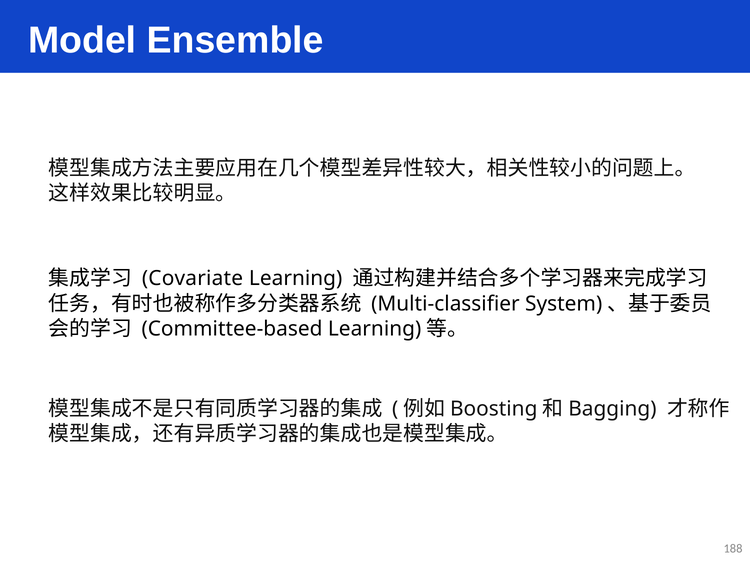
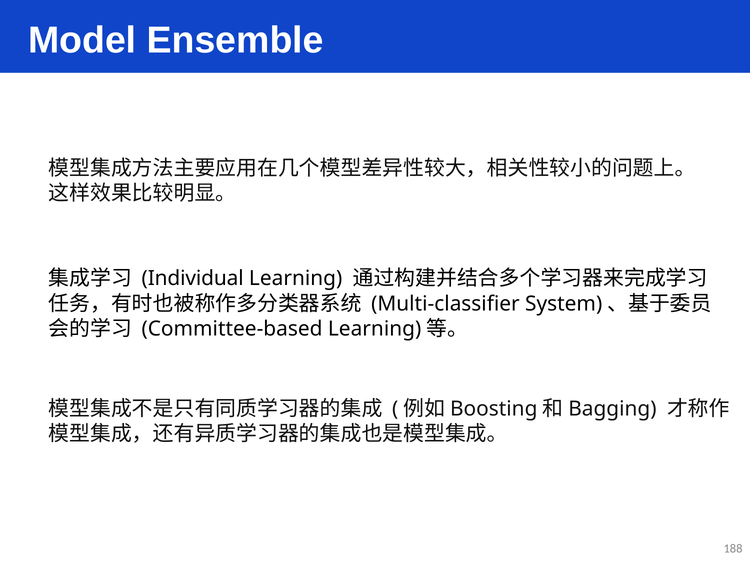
Covariate: Covariate -> Individual (193, 278)
